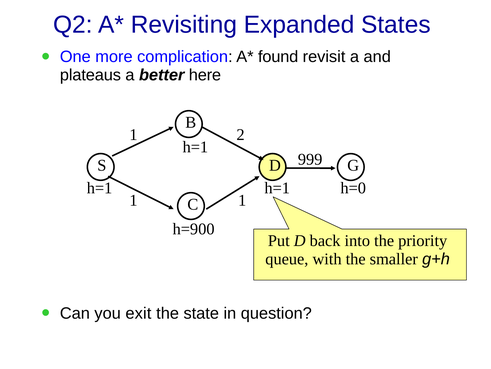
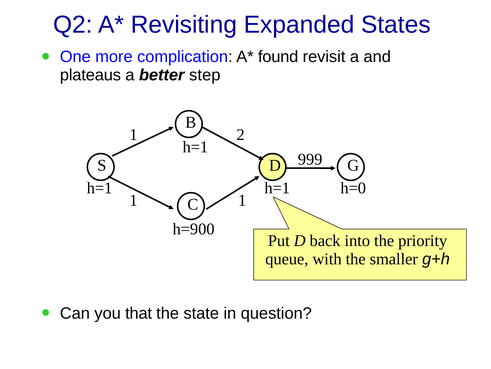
here: here -> step (205, 75)
exit: exit -> that (139, 313)
